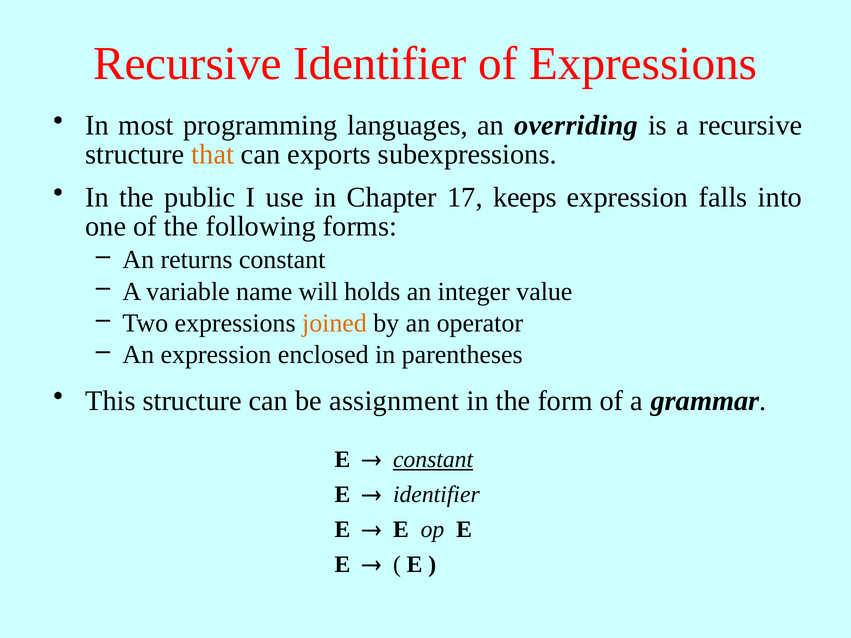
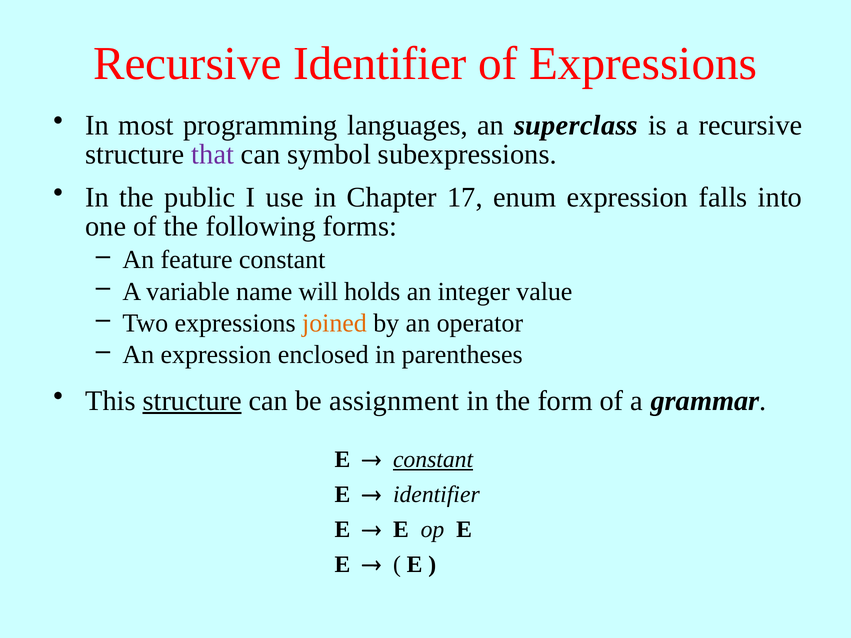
overriding: overriding -> superclass (576, 125)
that colour: orange -> purple (213, 154)
exports: exports -> symbol (329, 154)
keeps: keeps -> enum (525, 198)
returns: returns -> feature (197, 260)
structure underline: none -> present (192, 401)
